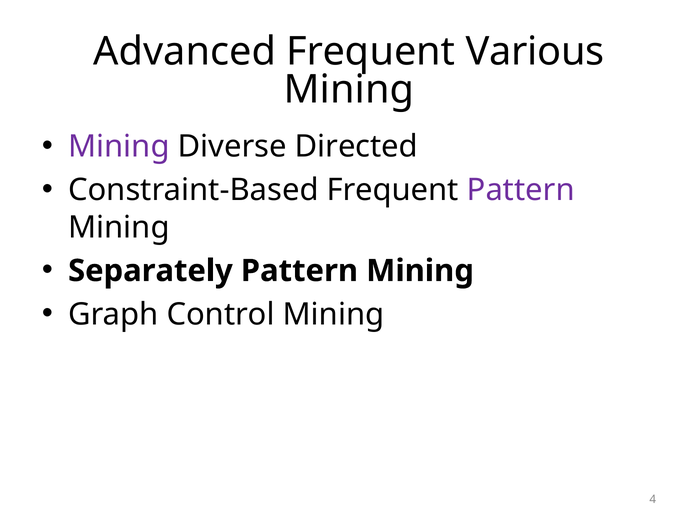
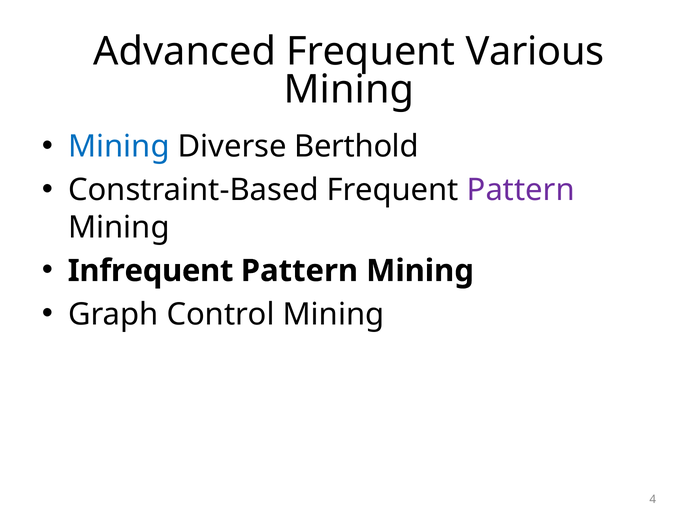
Mining colour: purple -> blue (119, 146)
Directed: Directed -> Berthold (356, 146)
Separately: Separately -> Infrequent (151, 271)
